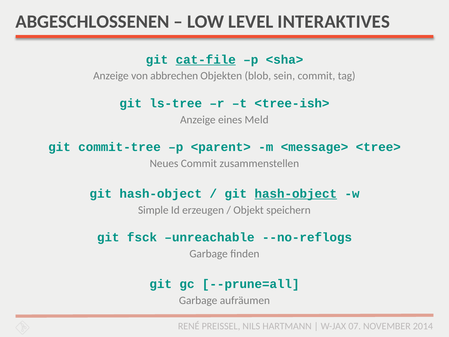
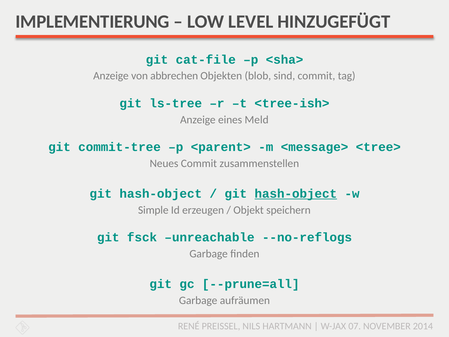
ABGESCHLOSSENEN: ABGESCHLOSSENEN -> IMPLEMENTIERUNG (93, 22)
INTERAKTIVES: INTERAKTIVES -> HINZUGEFÜGT (334, 22)
cat-file underline: present -> none (206, 60)
sein: sein -> sind (284, 76)
